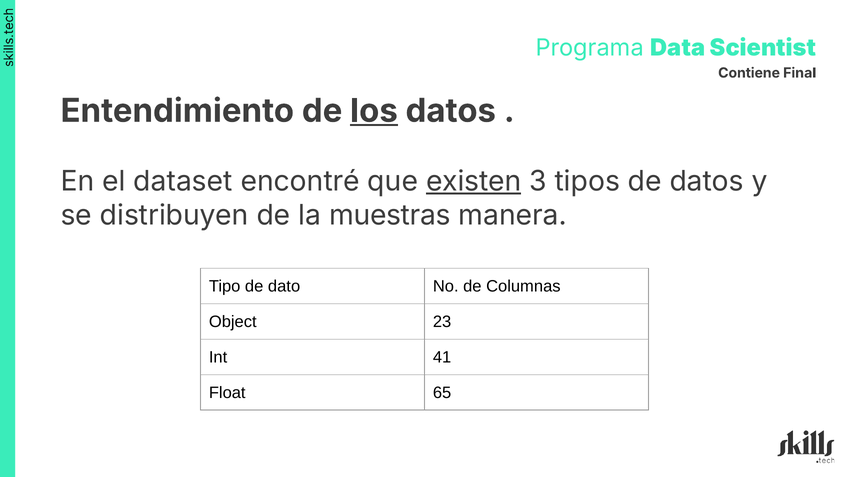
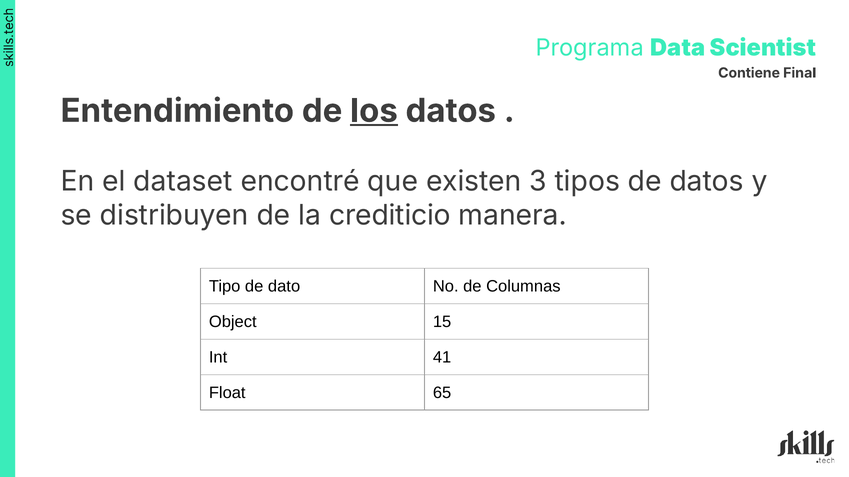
existen underline: present -> none (474, 181)
muestras: muestras -> crediticio (390, 215)
23: 23 -> 15 (442, 322)
